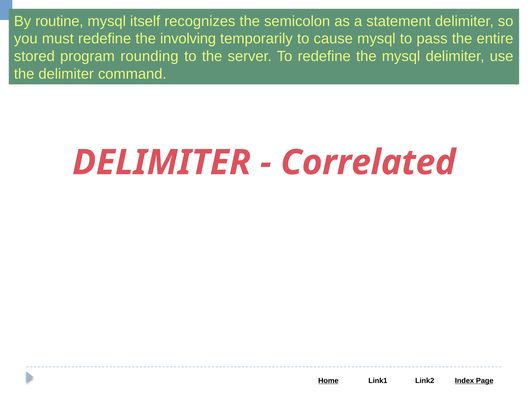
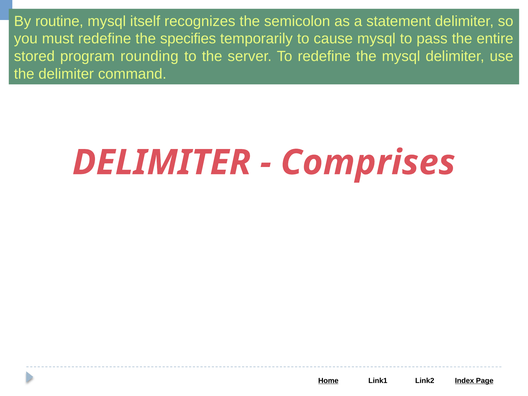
involving: involving -> specifies (188, 39)
Correlated: Correlated -> Comprises (368, 163)
